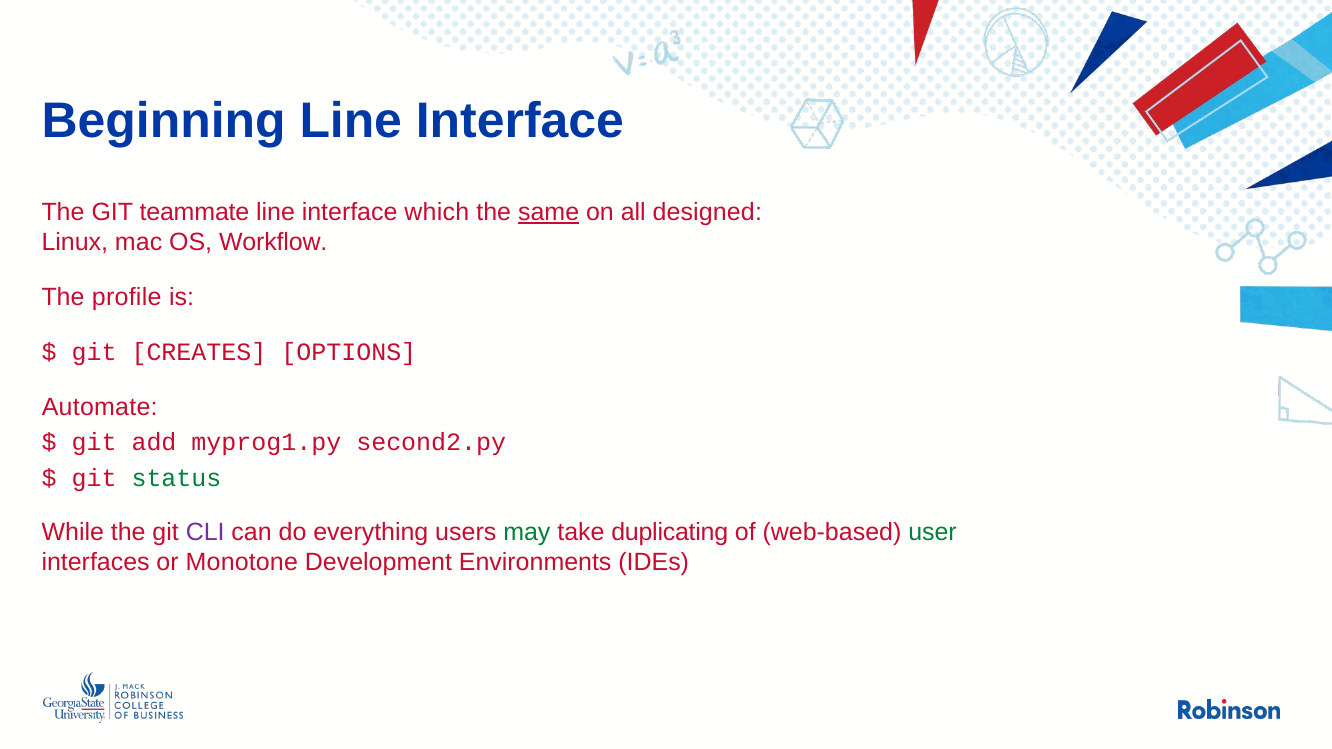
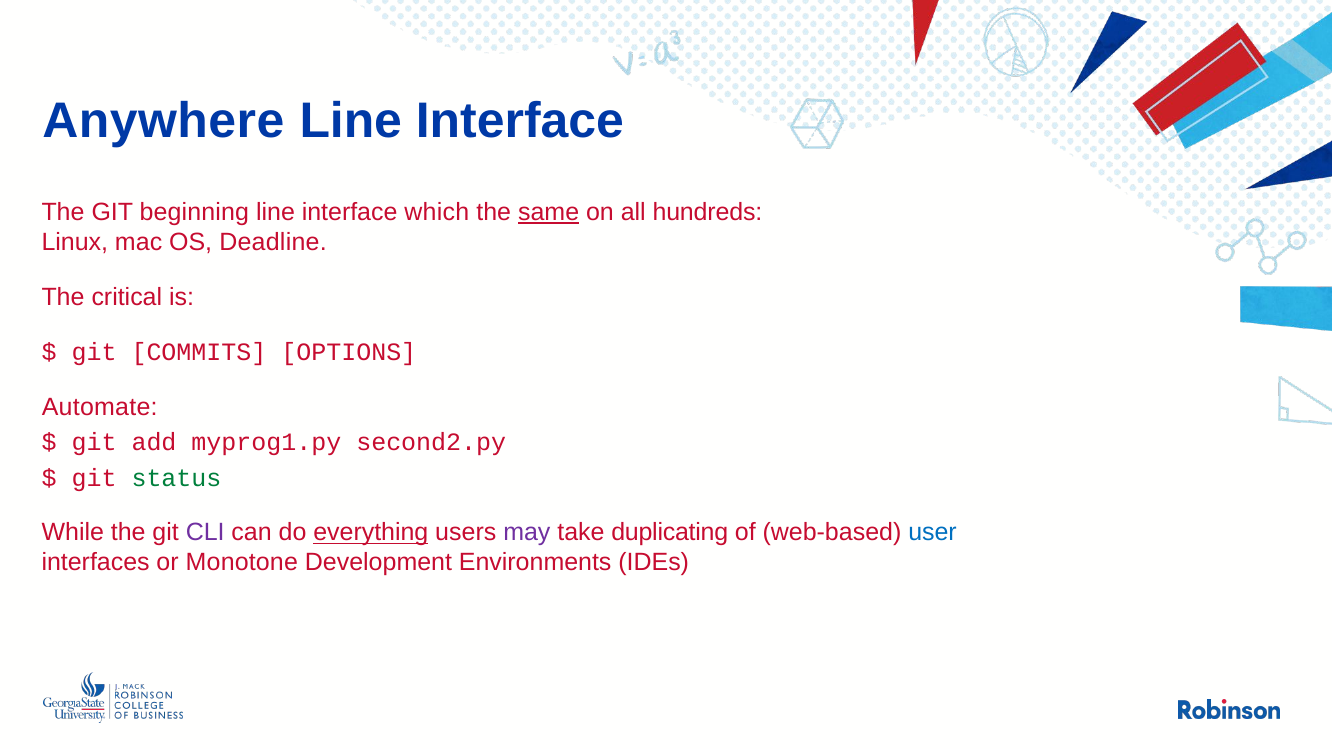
Beginning: Beginning -> Anywhere (163, 121)
teammate: teammate -> beginning (194, 212)
designed: designed -> hundreds (707, 212)
Workflow: Workflow -> Deadline (273, 242)
profile: profile -> critical (127, 297)
CREATES: CREATES -> COMMITS (199, 352)
everything underline: none -> present (371, 533)
may colour: green -> purple (527, 533)
user colour: green -> blue (933, 533)
